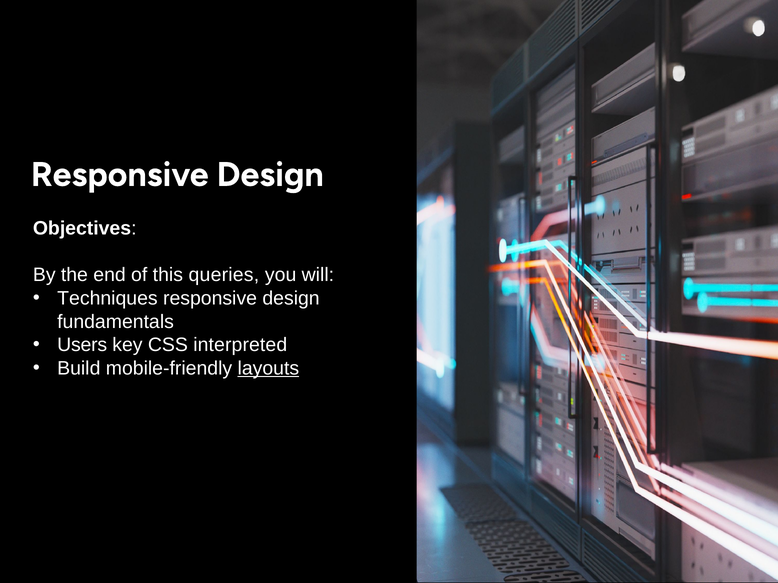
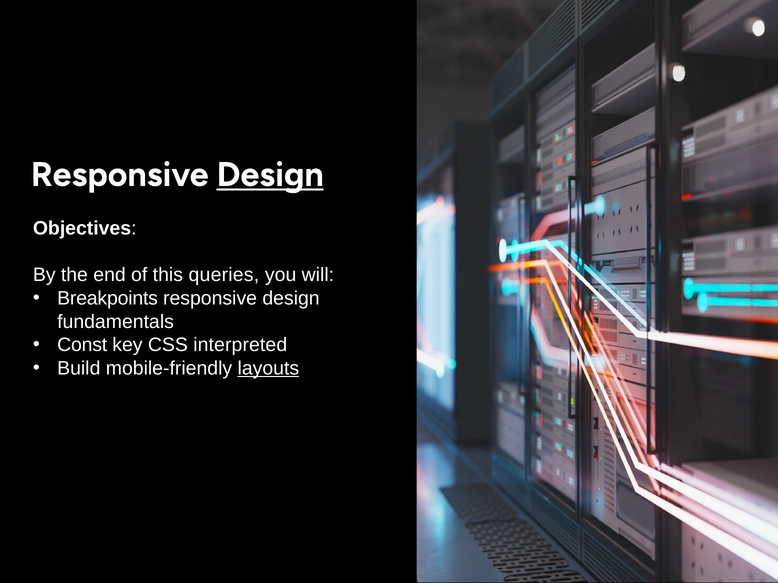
Design underline: none -> present (270, 175)
Techniques: Techniques -> Breakpoints (108, 299)
Users: Users -> Const (82, 345)
